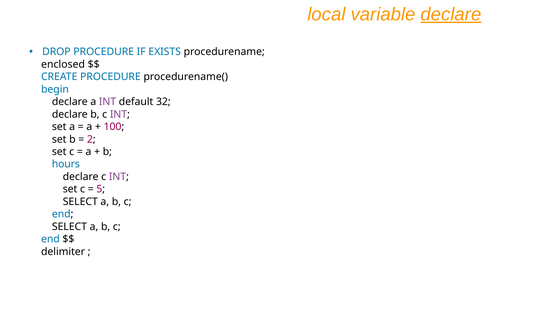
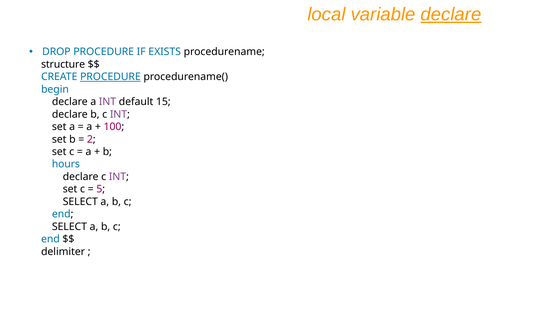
enclosed: enclosed -> structure (63, 64)
PROCEDURE underline: none -> present (110, 77)
32: 32 -> 15 (163, 102)
